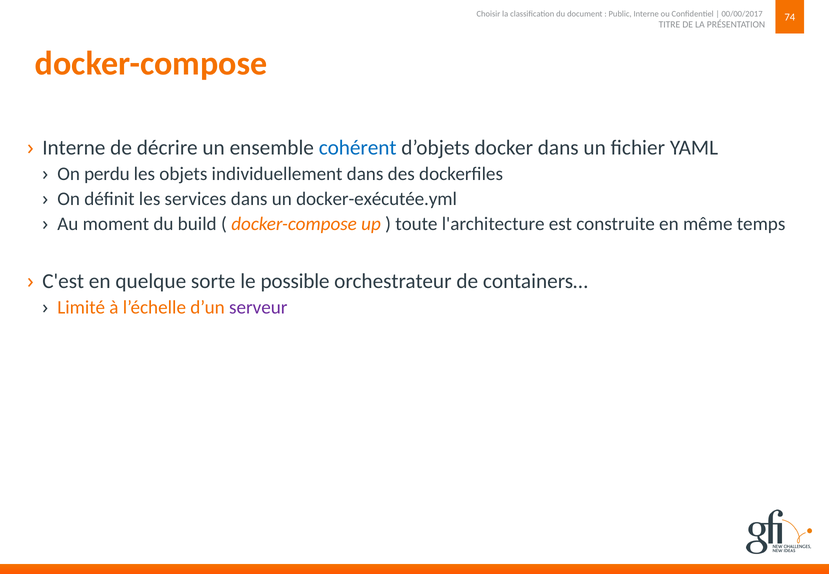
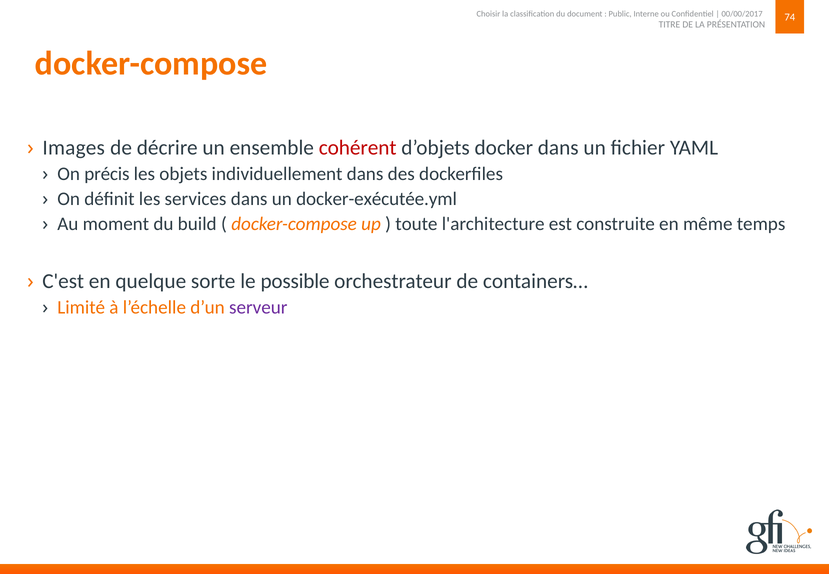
Interne: Interne -> Images (74, 148)
cohérent colour: blue -> red (358, 148)
perdu: perdu -> précis (107, 174)
